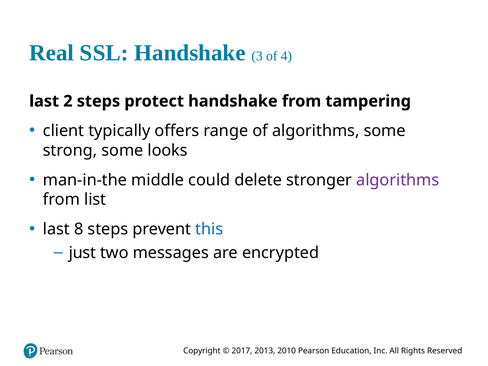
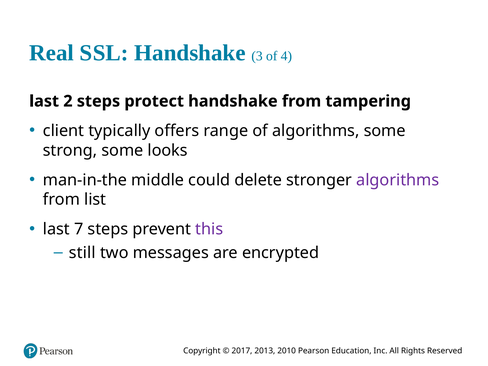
8: 8 -> 7 (79, 229)
this colour: blue -> purple (209, 229)
just: just -> still (82, 253)
